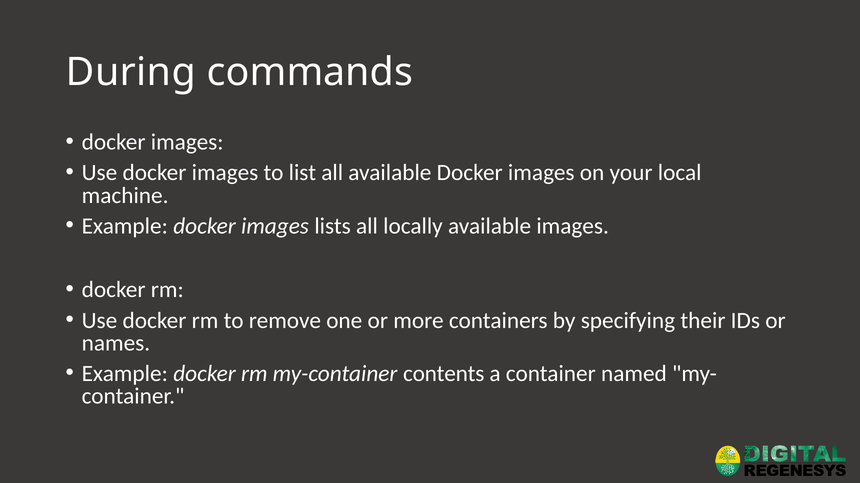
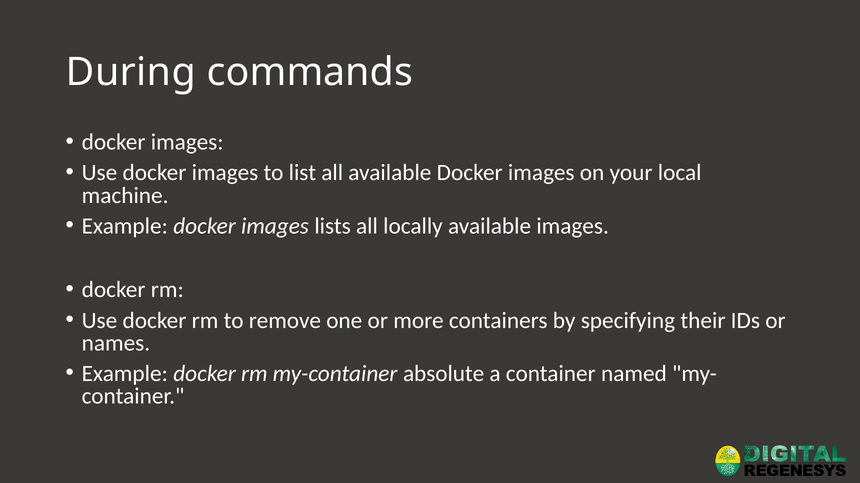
contents: contents -> absolute (444, 374)
